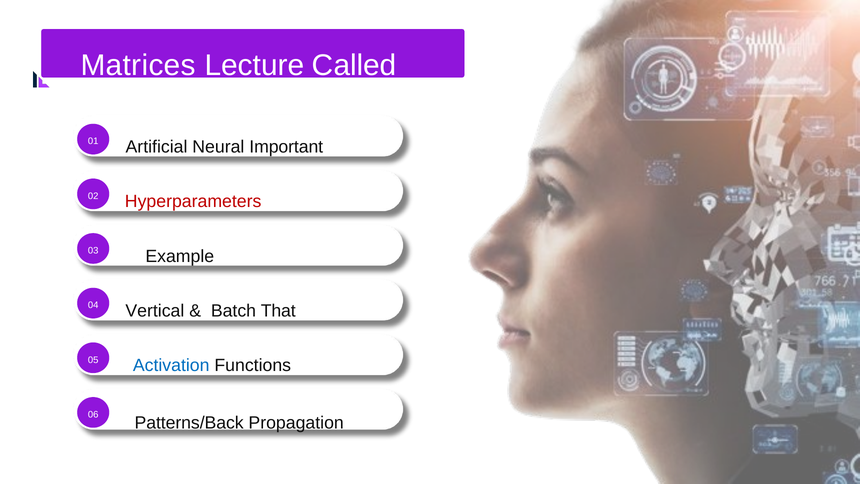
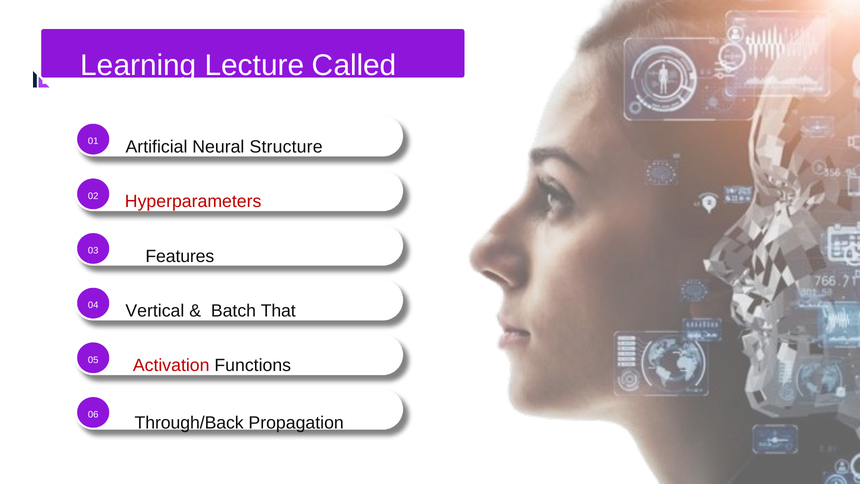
Matrices: Matrices -> Learning (138, 65)
Important: Important -> Structure (286, 147)
Example: Example -> Features (180, 256)
Activation colour: blue -> red (171, 365)
Patterns/Back: Patterns/Back -> Through/Back (189, 423)
